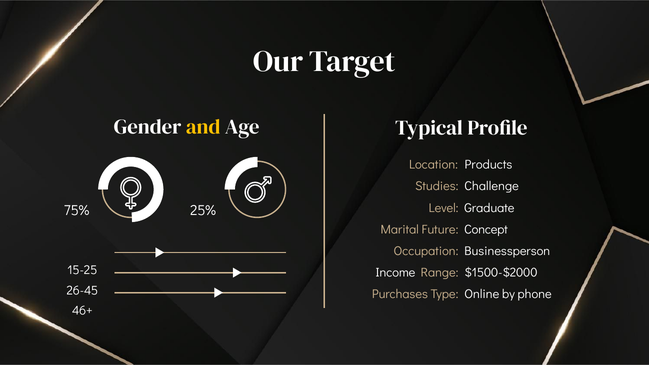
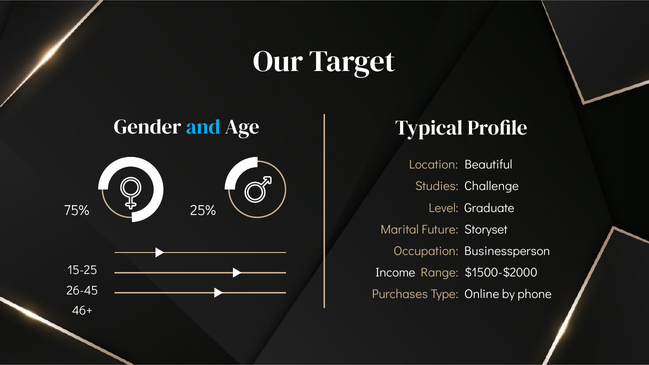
and colour: yellow -> light blue (203, 127)
Products: Products -> Beautiful (489, 165)
Concept: Concept -> Storyset (486, 229)
